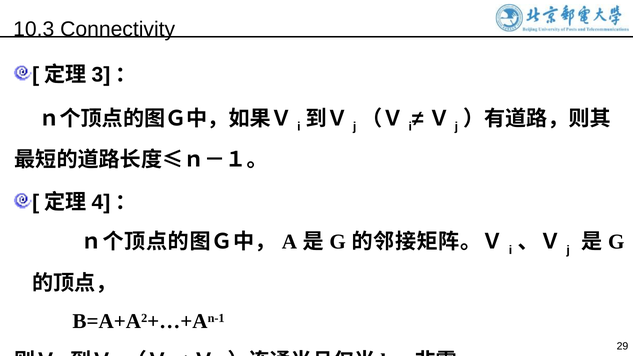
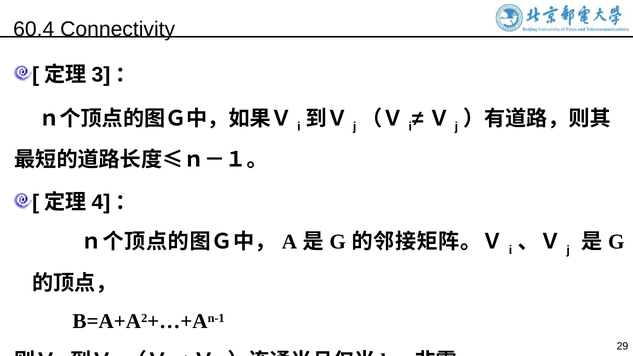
10.3: 10.3 -> 60.4 (34, 29)
